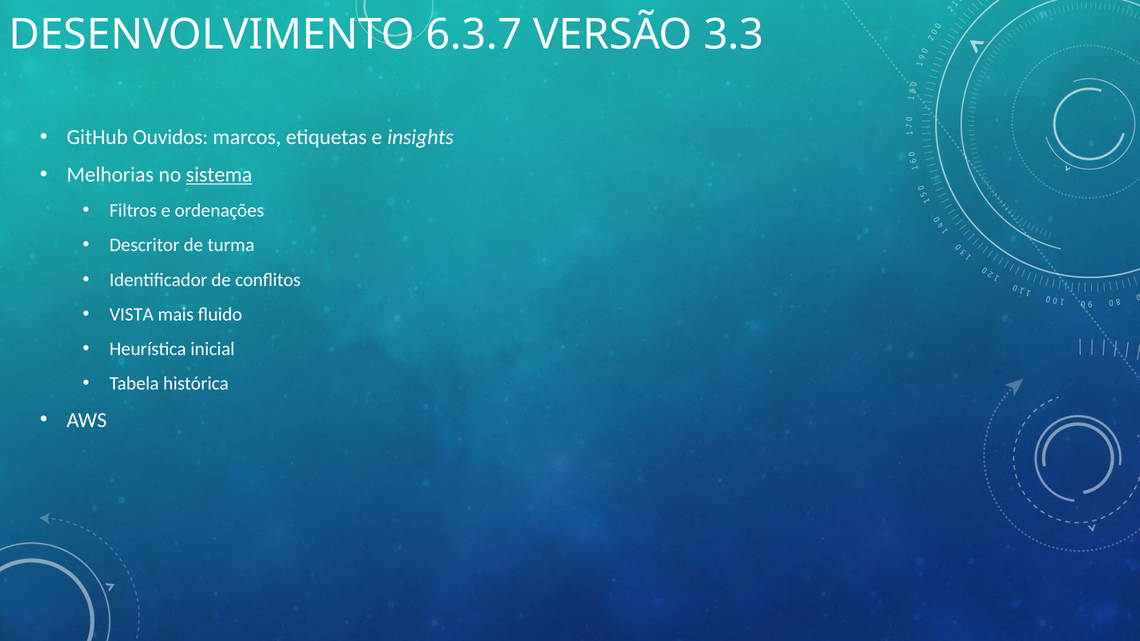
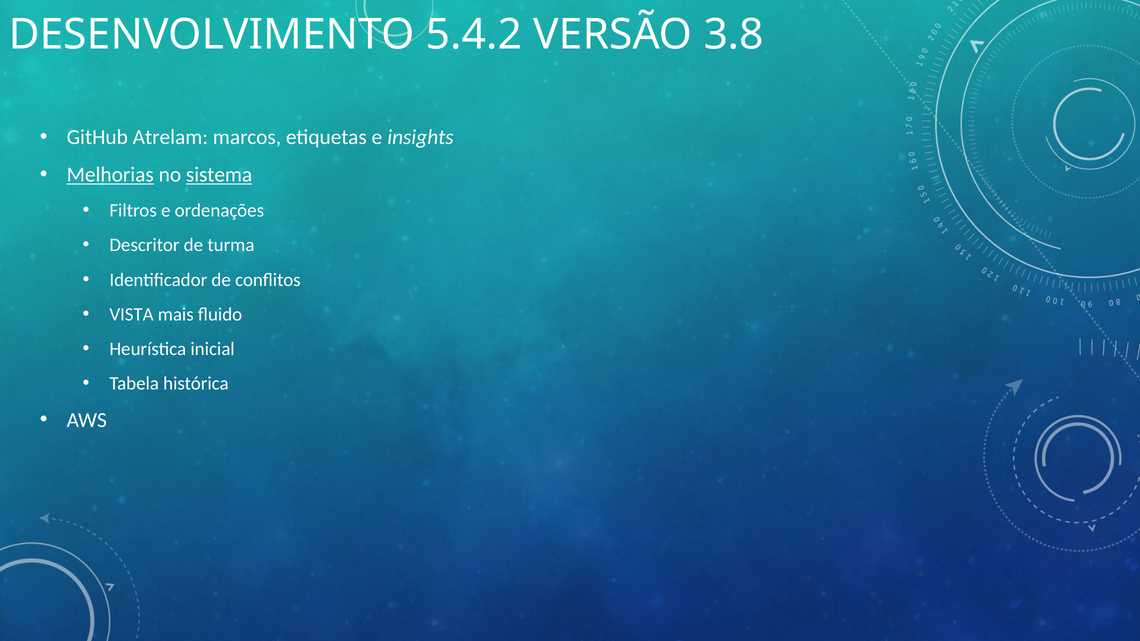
6.3.7: 6.3.7 -> 5.4.2 (474, 34)
3.3: 3.3 -> 3.8 (734, 34)
Ouvidos: Ouvidos -> Atrelam (170, 137)
Melhorias underline: none -> present (110, 175)
